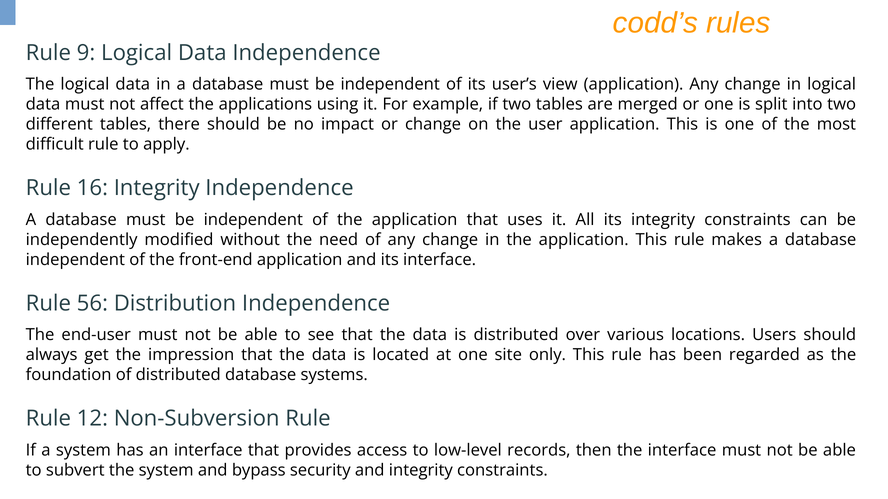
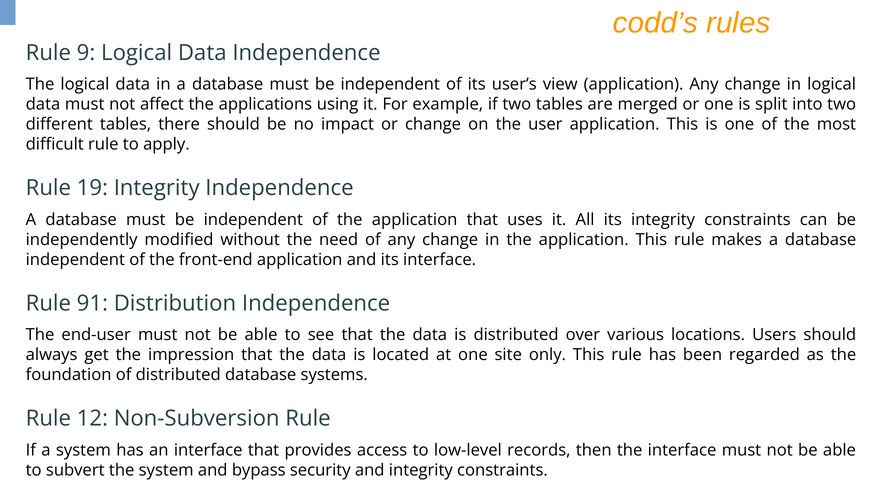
16: 16 -> 19 (92, 188)
56: 56 -> 91 (92, 304)
